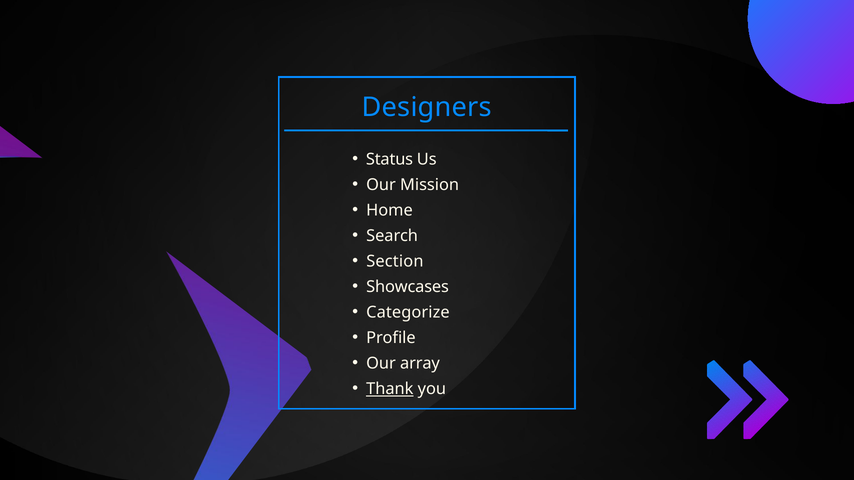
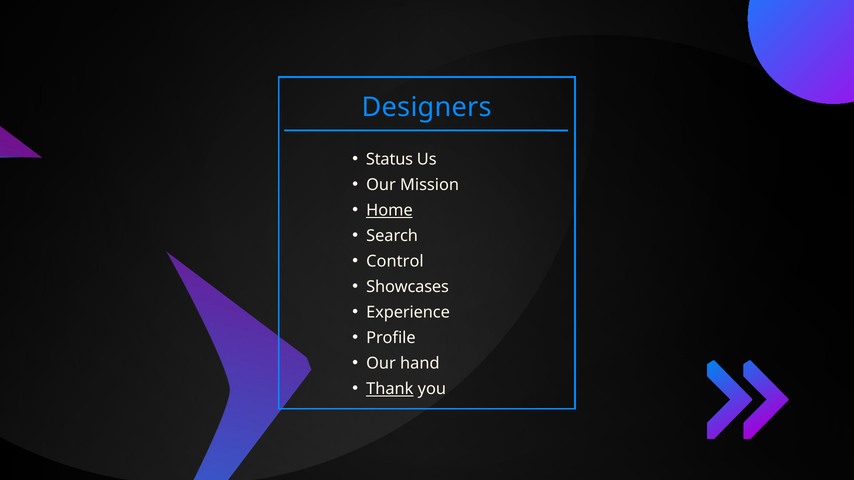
Home underline: none -> present (389, 210)
Section: Section -> Control (395, 262)
Categorize: Categorize -> Experience (408, 313)
array: array -> hand (420, 364)
